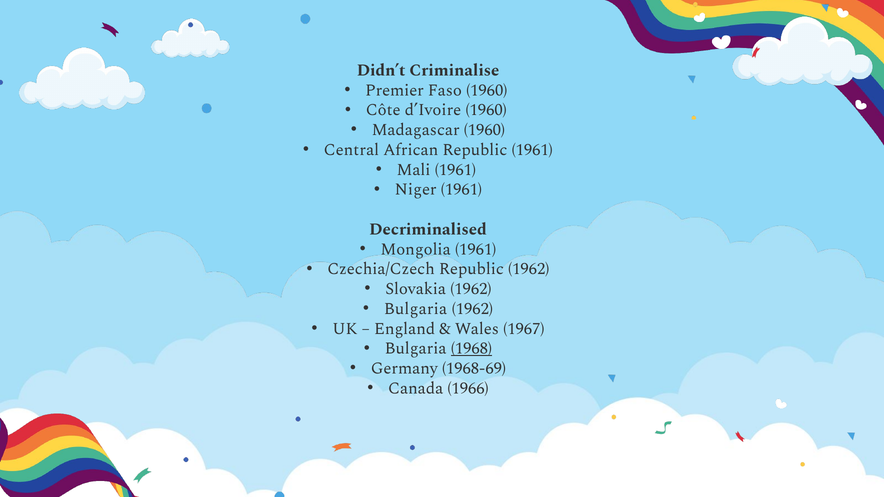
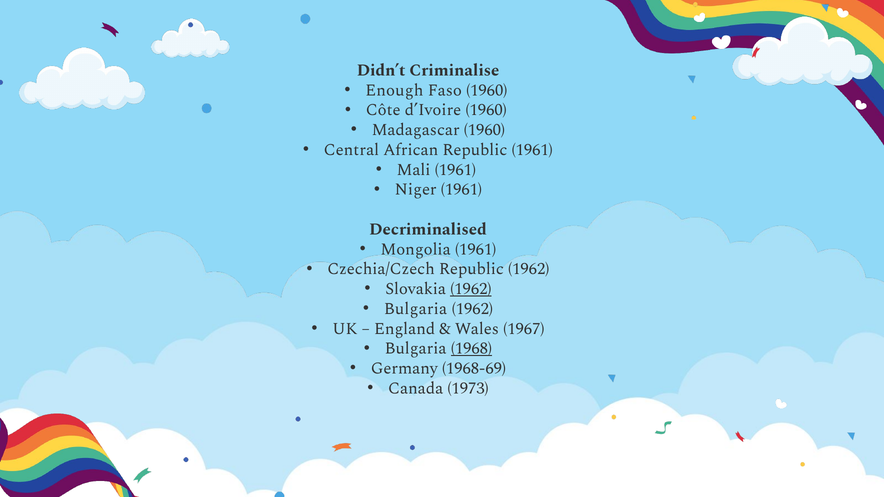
Premier: Premier -> Enough (394, 90)
1962 underline: none -> present (471, 289)
1966: 1966 -> 1973 (468, 388)
